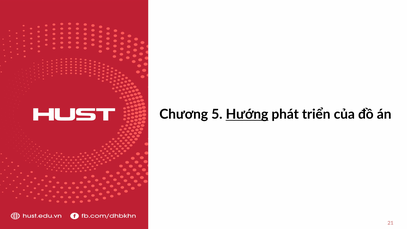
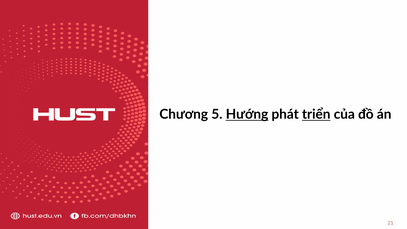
triển underline: none -> present (316, 114)
